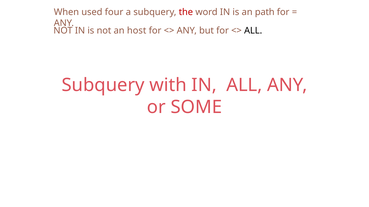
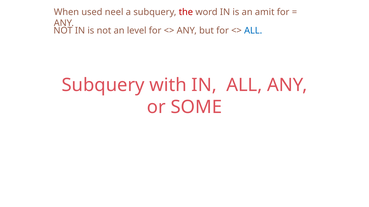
four: four -> neel (114, 12)
path: path -> amit (265, 12)
host: host -> level (137, 31)
ALL colour: black -> blue (253, 31)
